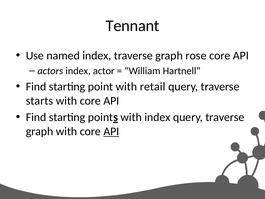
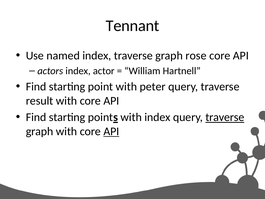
retail: retail -> peter (153, 87)
starts: starts -> result (40, 101)
traverse underline: none -> present (225, 117)
